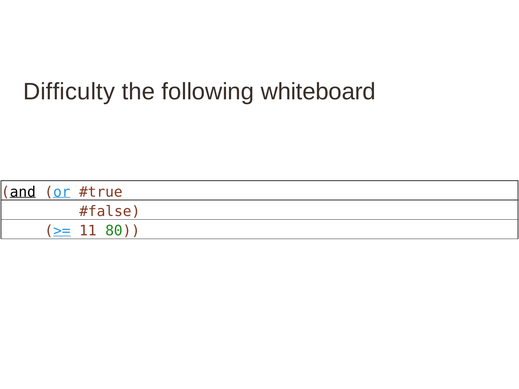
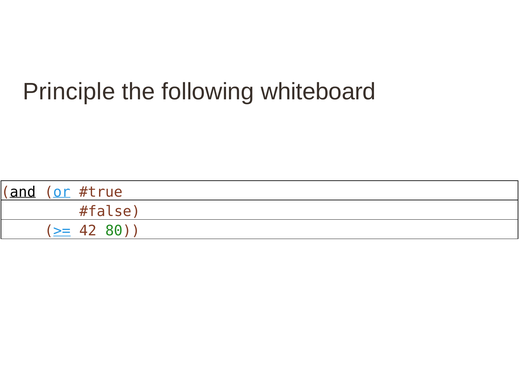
Difficulty: Difficulty -> Principle (69, 92)
11: 11 -> 42 (88, 231)
